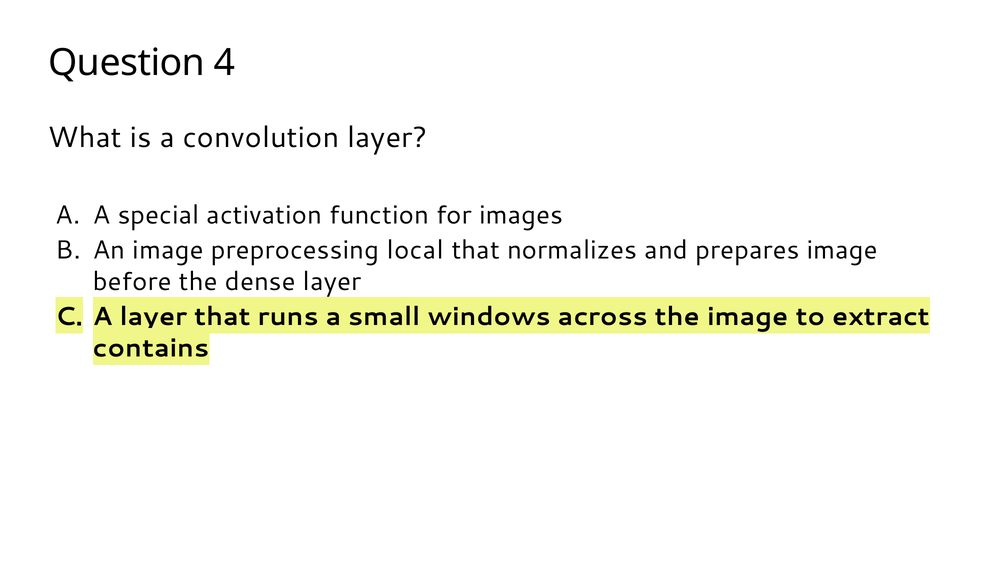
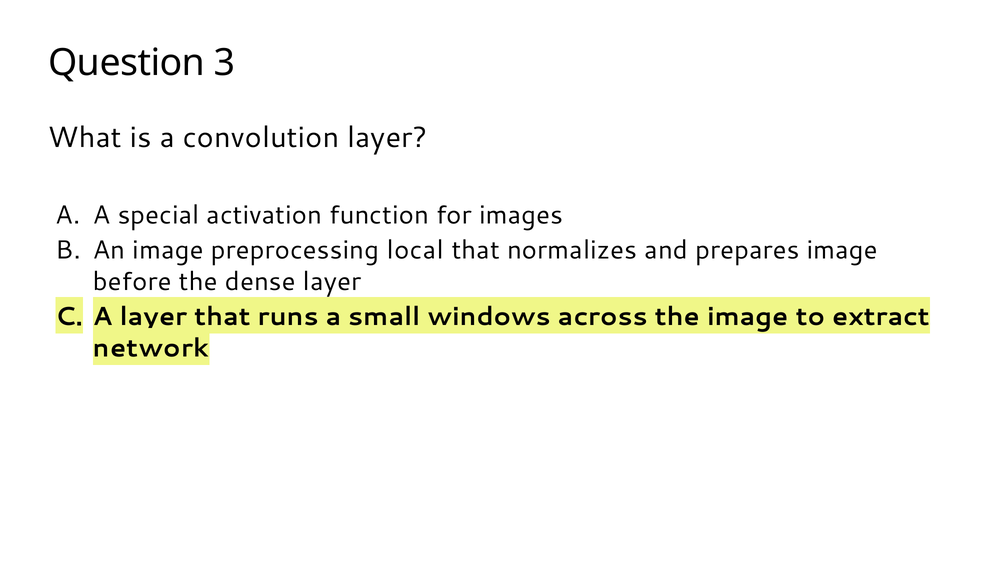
4: 4 -> 3 (225, 63)
contains: contains -> network (151, 348)
